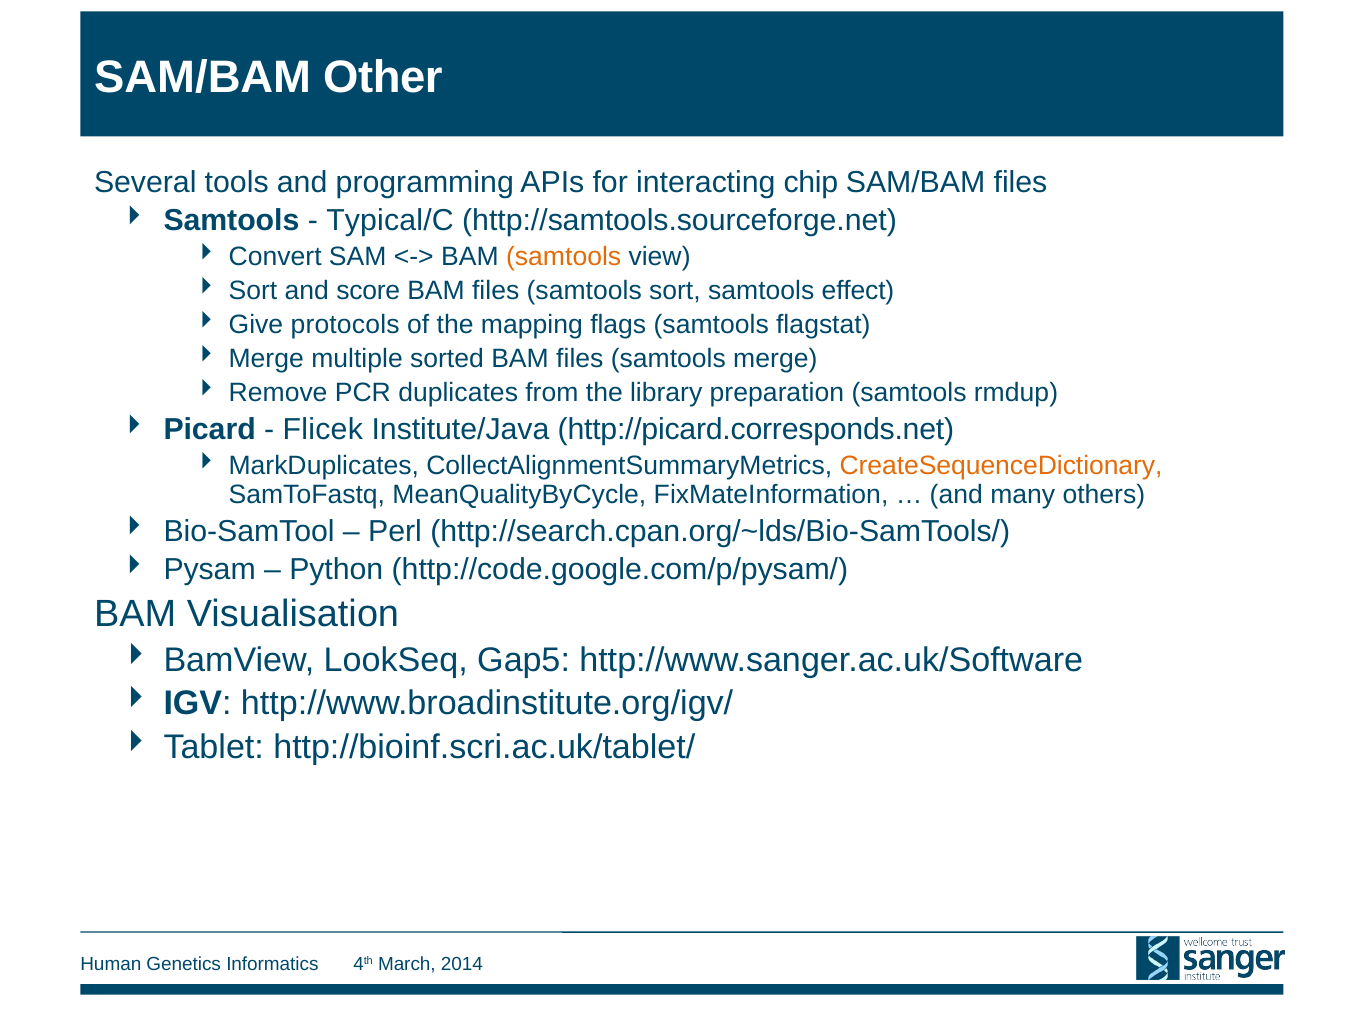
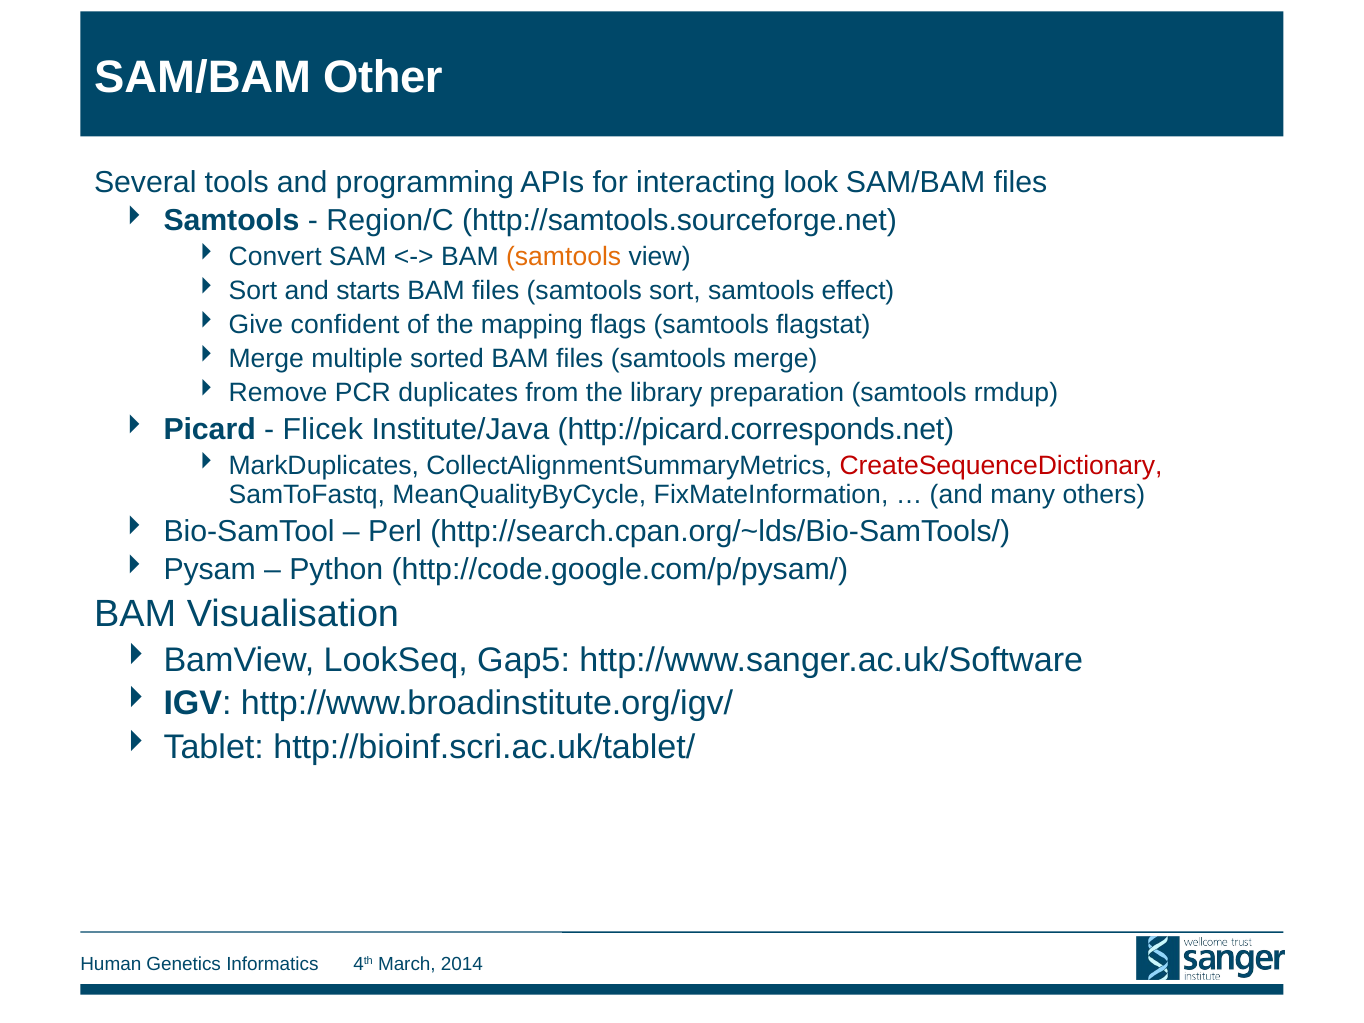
chip: chip -> look (811, 182)
Typical/C: Typical/C -> Region/C (390, 221)
score: score -> starts (368, 291)
protocols: protocols -> confident (345, 325)
CreateSequenceDictionary colour: orange -> red (1001, 466)
